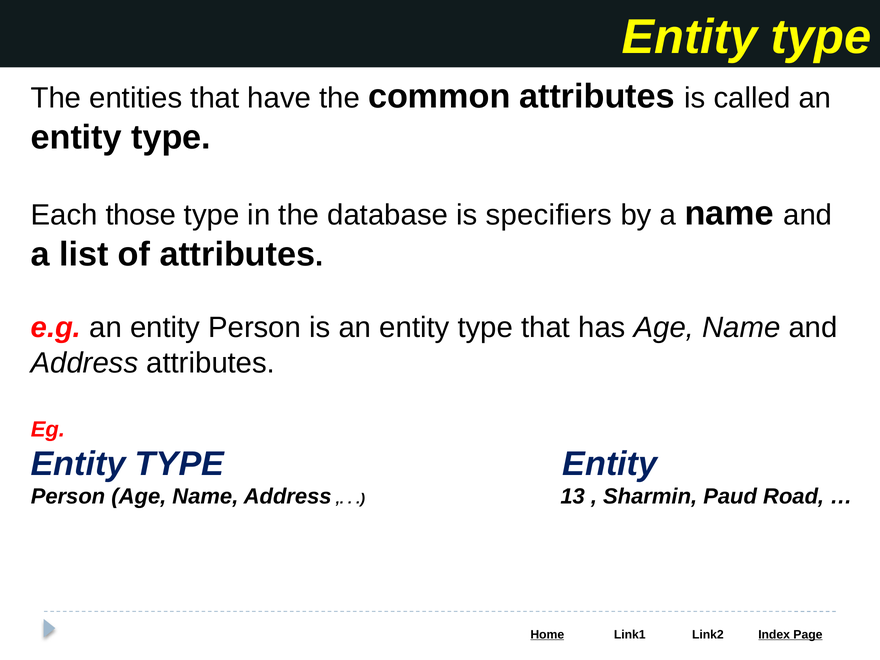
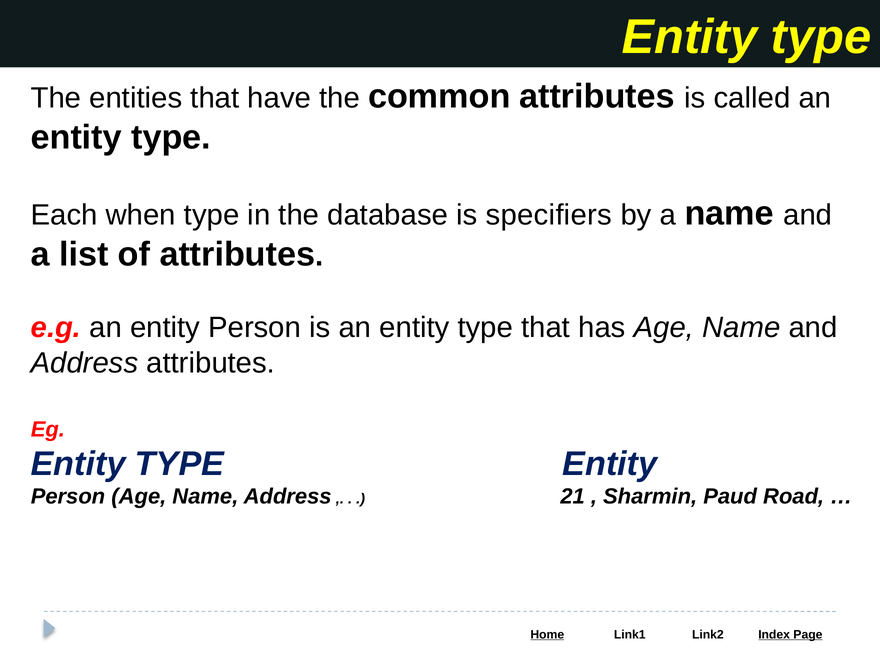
those: those -> when (141, 215)
13: 13 -> 21 (573, 497)
